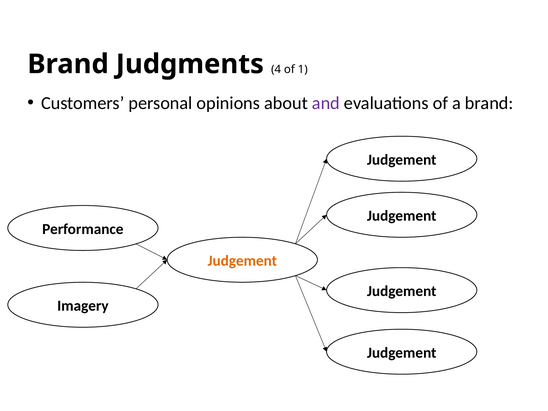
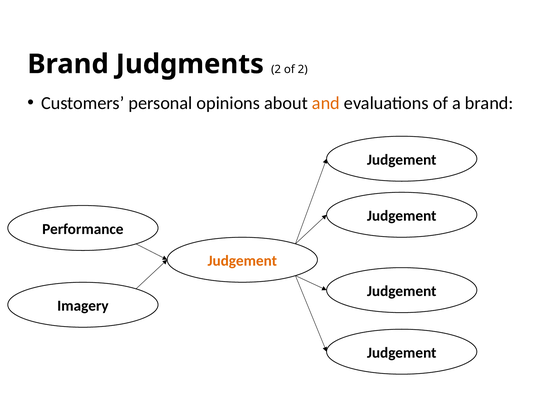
Judgments 4: 4 -> 2 (276, 69)
of 1: 1 -> 2 (303, 69)
and colour: purple -> orange (326, 103)
